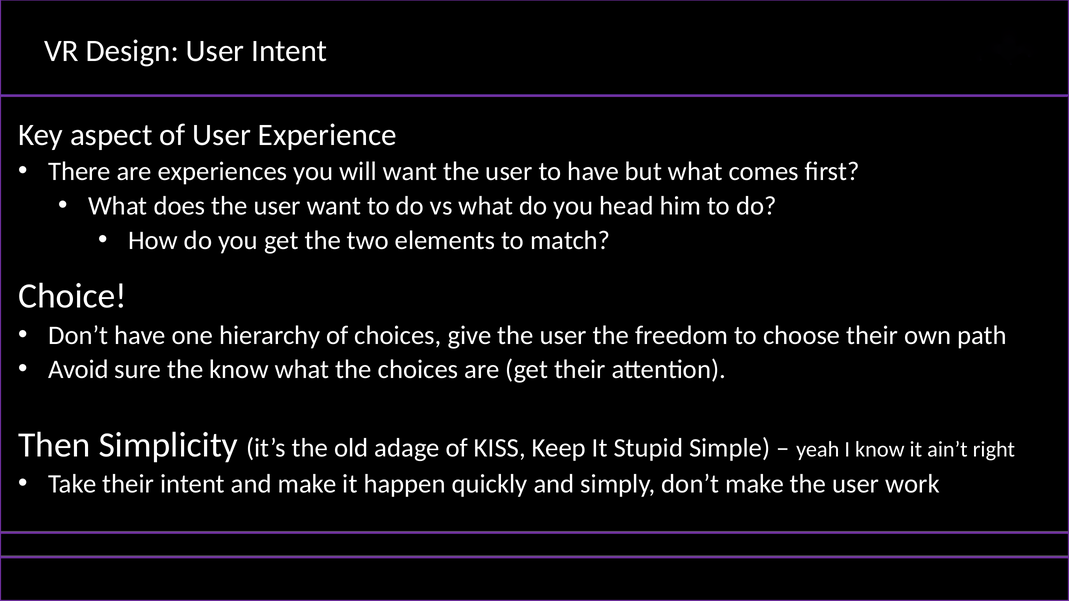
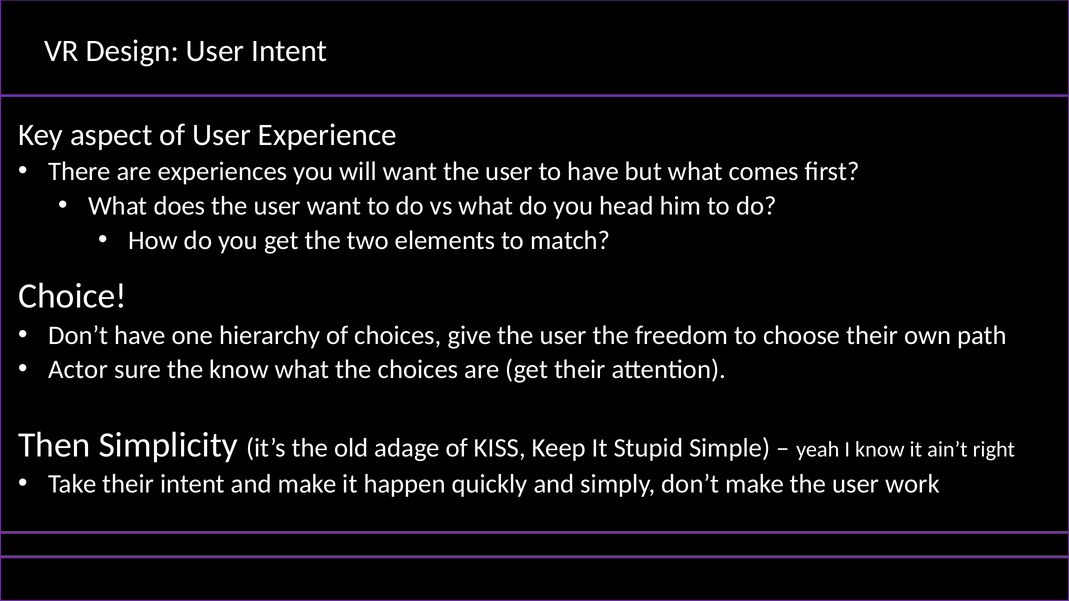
Avoid: Avoid -> Actor (78, 370)
